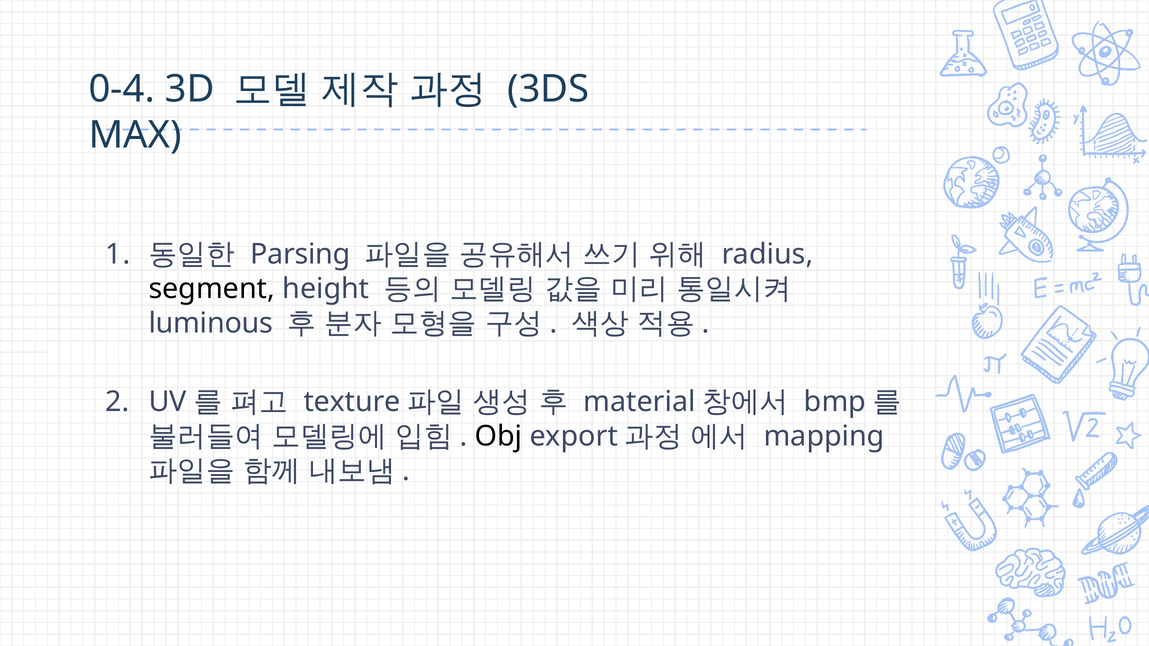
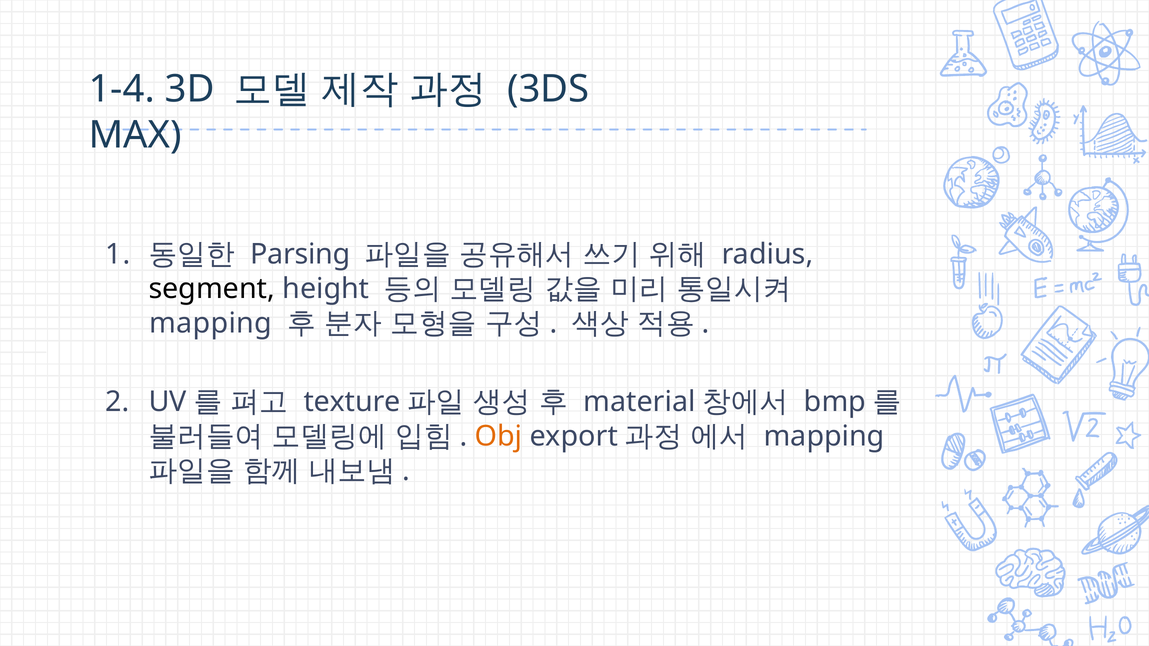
0-4: 0-4 -> 1-4 (122, 89)
luminous: luminous -> mapping (211, 324)
Obj colour: black -> orange (499, 437)
